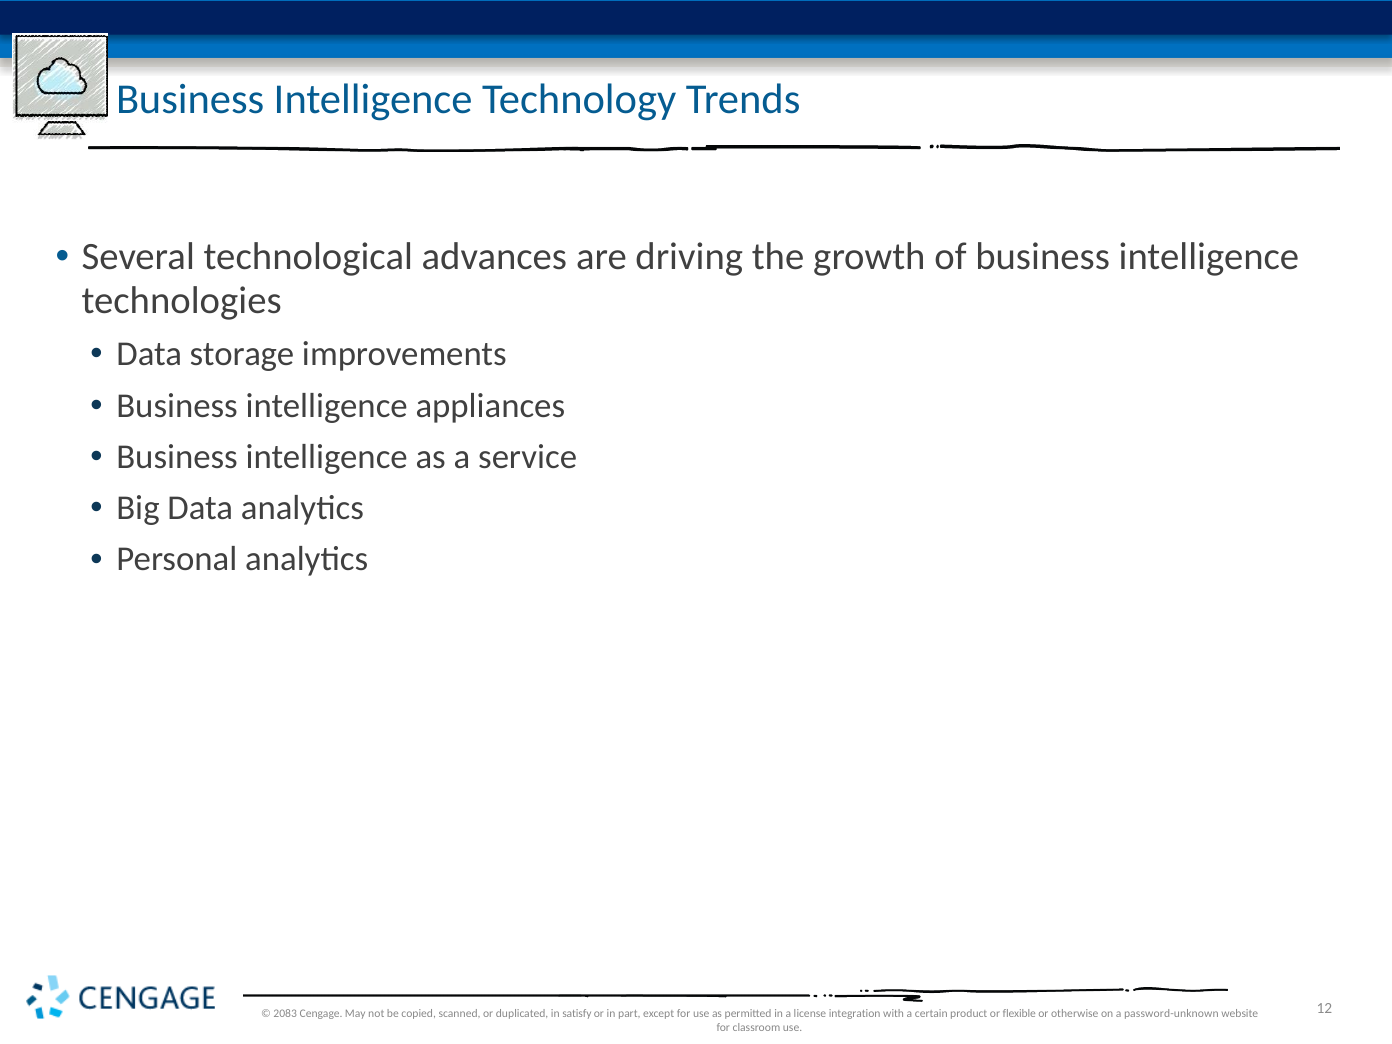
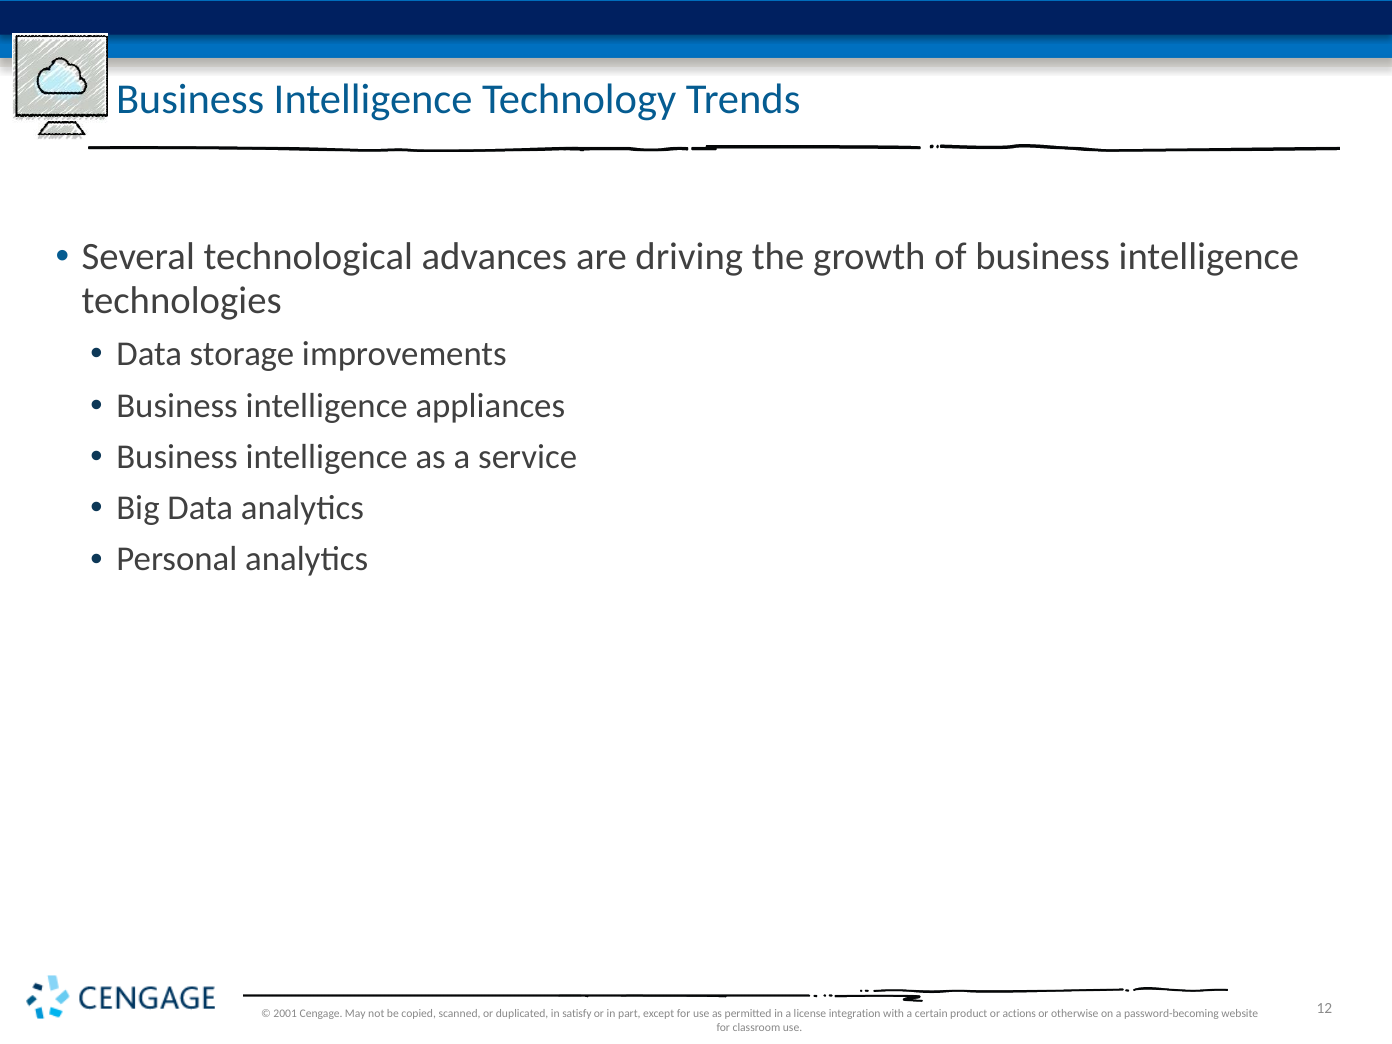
2083: 2083 -> 2001 (285, 1014)
flexible: flexible -> actions (1019, 1014)
password-unknown: password-unknown -> password-becoming (1171, 1014)
